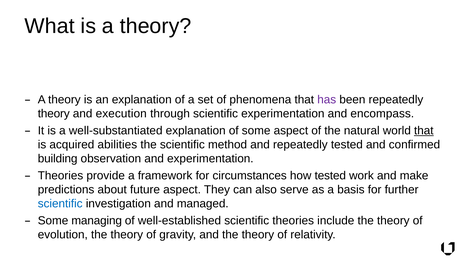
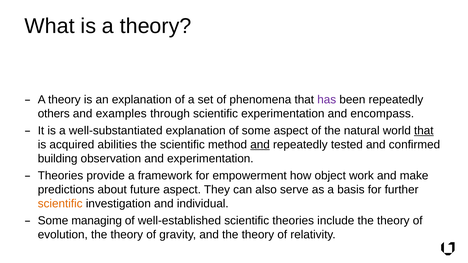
theory: theory -> others (54, 114)
execution: execution -> examples (121, 114)
and underline: none -> present (260, 145)
circumstances: circumstances -> empowerment (250, 176)
how tested: tested -> object (330, 176)
scientific colour: blue -> orange (60, 204)
managed: managed -> individual (203, 204)
